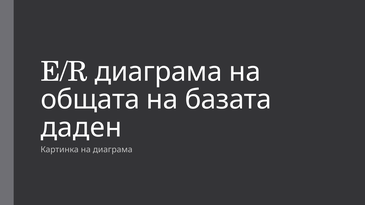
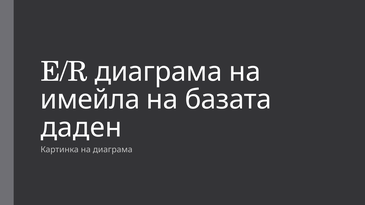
общата: общата -> имейла (90, 100)
